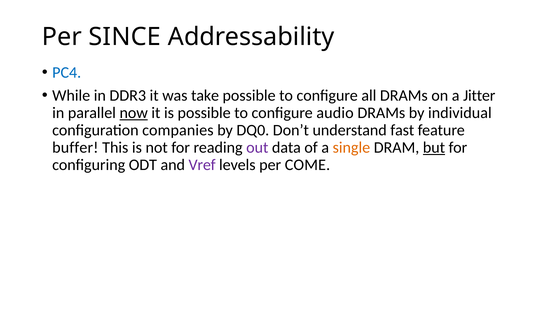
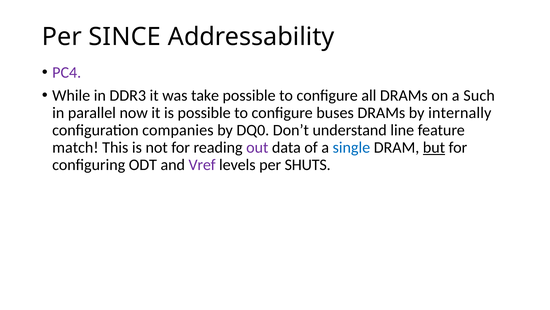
PC4 colour: blue -> purple (67, 72)
Jitter: Jitter -> Such (479, 95)
now underline: present -> none (134, 113)
audio: audio -> buses (335, 113)
individual: individual -> internally (460, 113)
fast: fast -> line (402, 130)
buffer: buffer -> match (75, 147)
single colour: orange -> blue (351, 147)
COME: COME -> SHUTS (308, 165)
